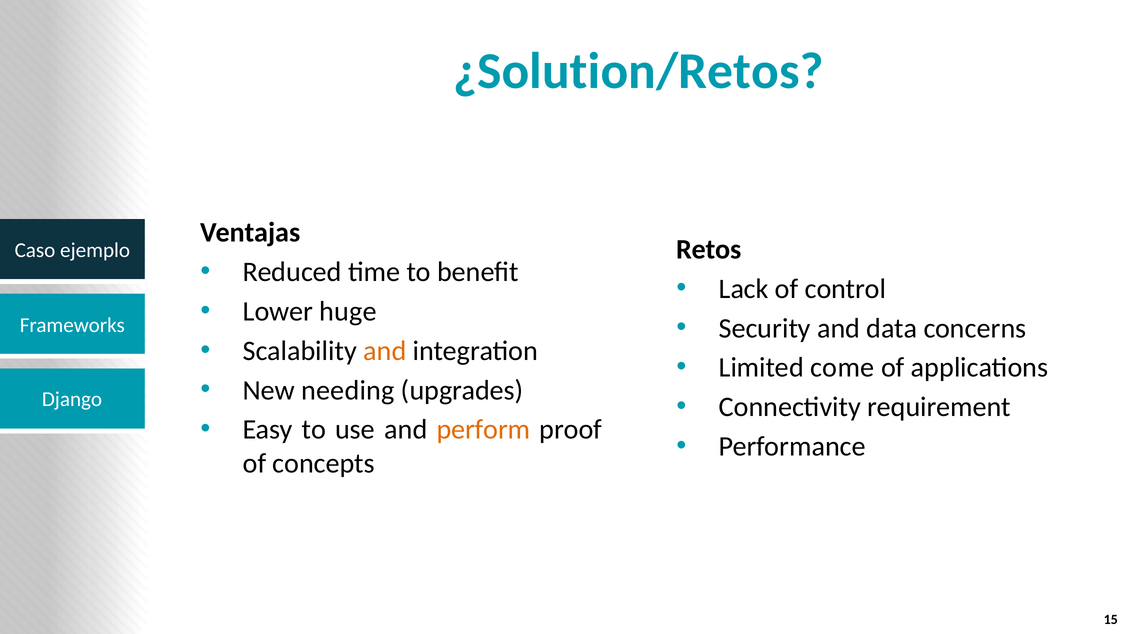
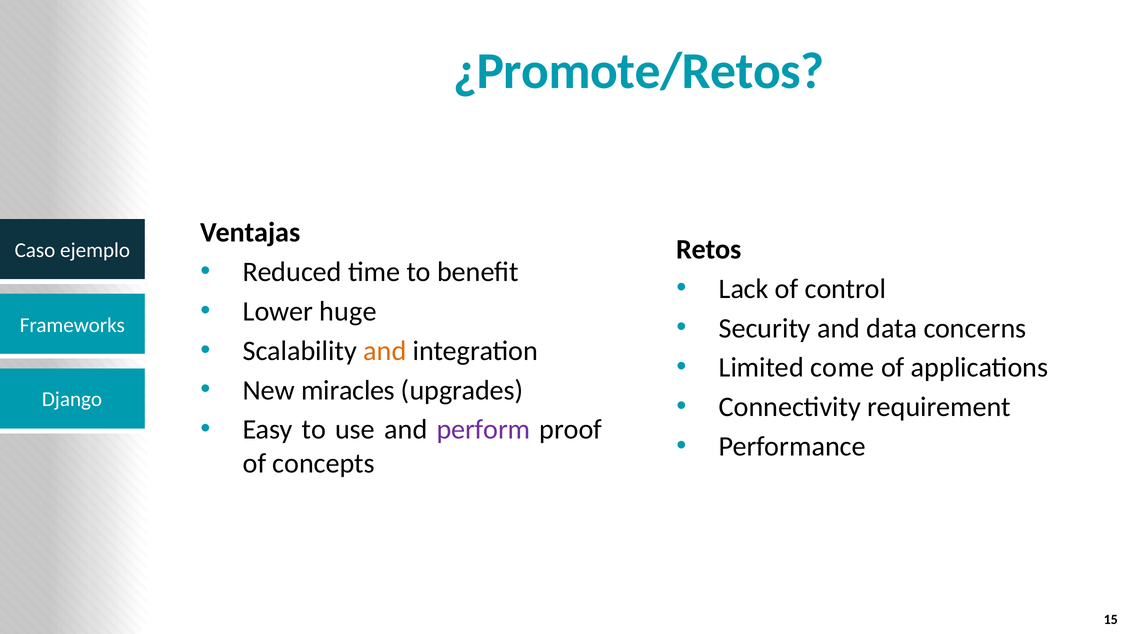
¿Solution/Retos: ¿Solution/Retos -> ¿Promote/Retos (639, 71)
needing: needing -> miracles (348, 390)
perform colour: orange -> purple (483, 430)
